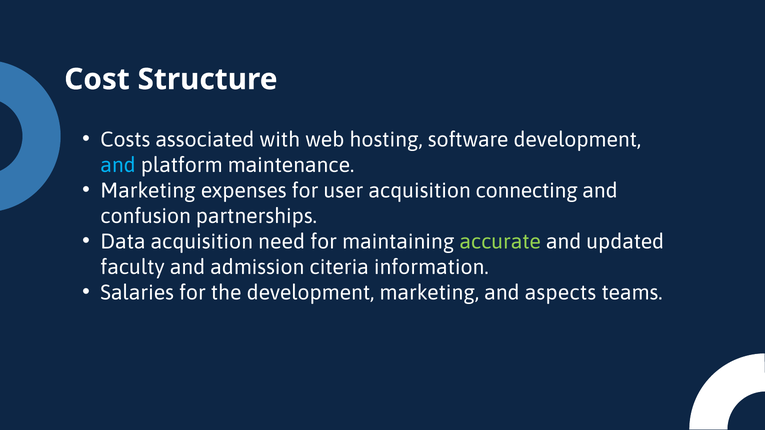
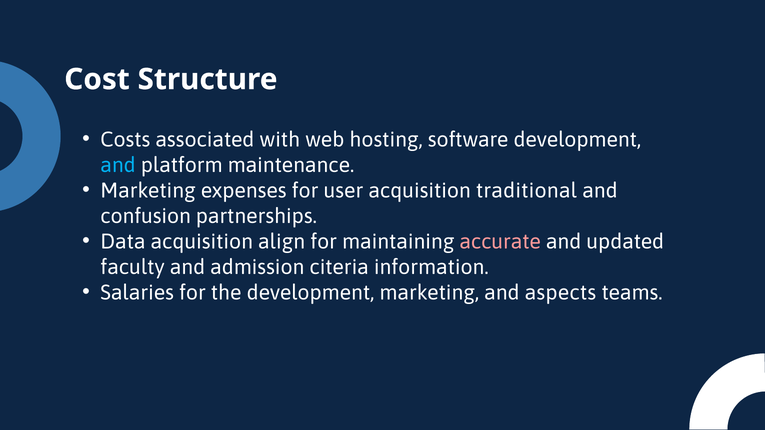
connecting: connecting -> traditional (526, 191)
need: need -> align (282, 242)
accurate colour: light green -> pink (500, 242)
